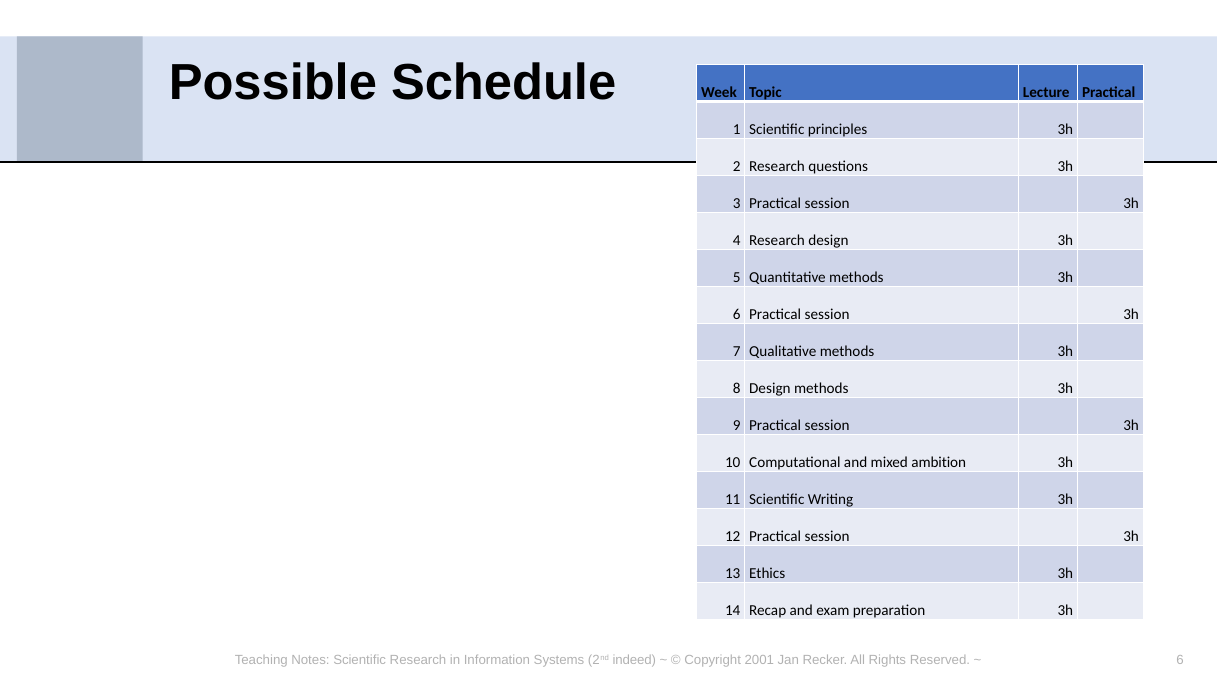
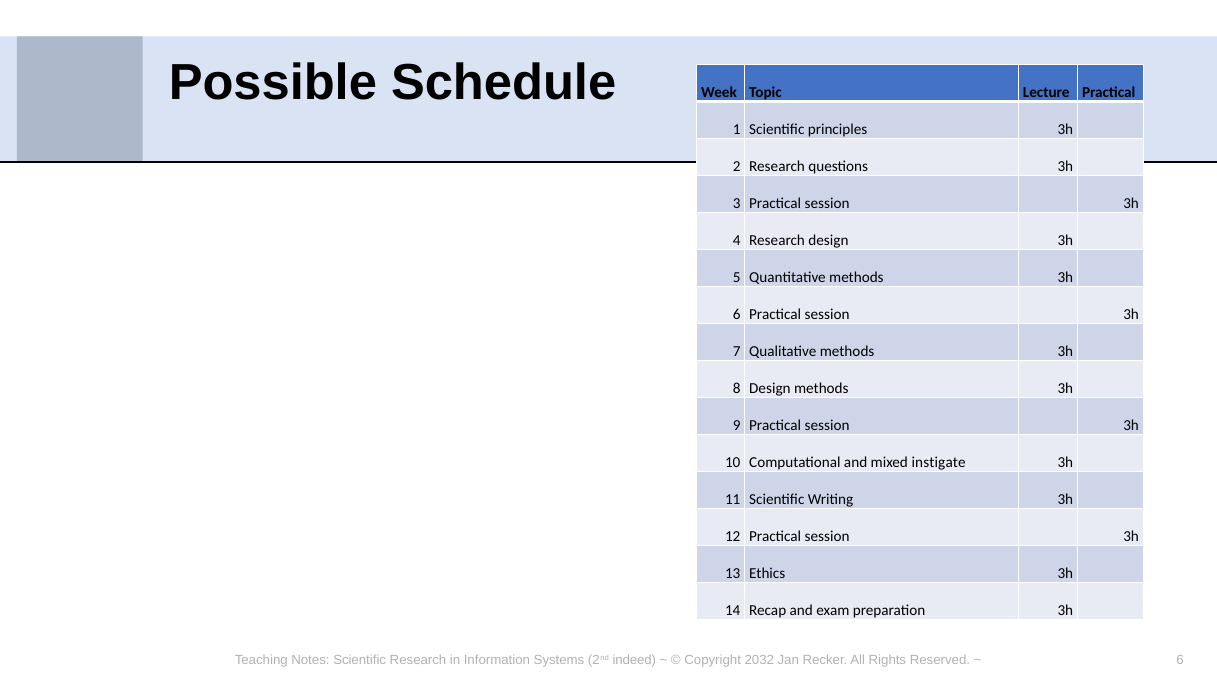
ambition: ambition -> instigate (939, 463)
2001: 2001 -> 2032 (759, 660)
